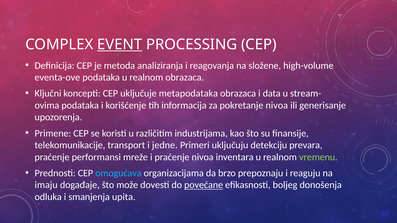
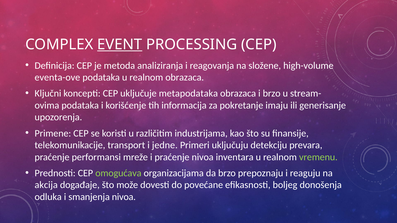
i data: data -> brzo (272, 94)
pokretanje nivoa: nivoa -> imaju (277, 105)
omogućava colour: light blue -> light green (118, 173)
imaju: imaju -> akcija (46, 185)
povećane underline: present -> none (204, 185)
smanjenja upita: upita -> nivoa (124, 197)
